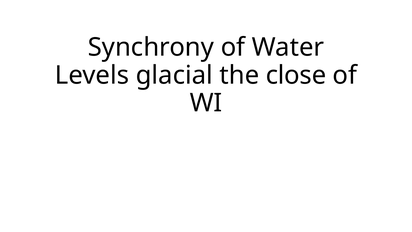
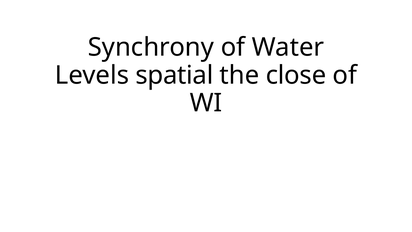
glacial: glacial -> spatial (174, 75)
